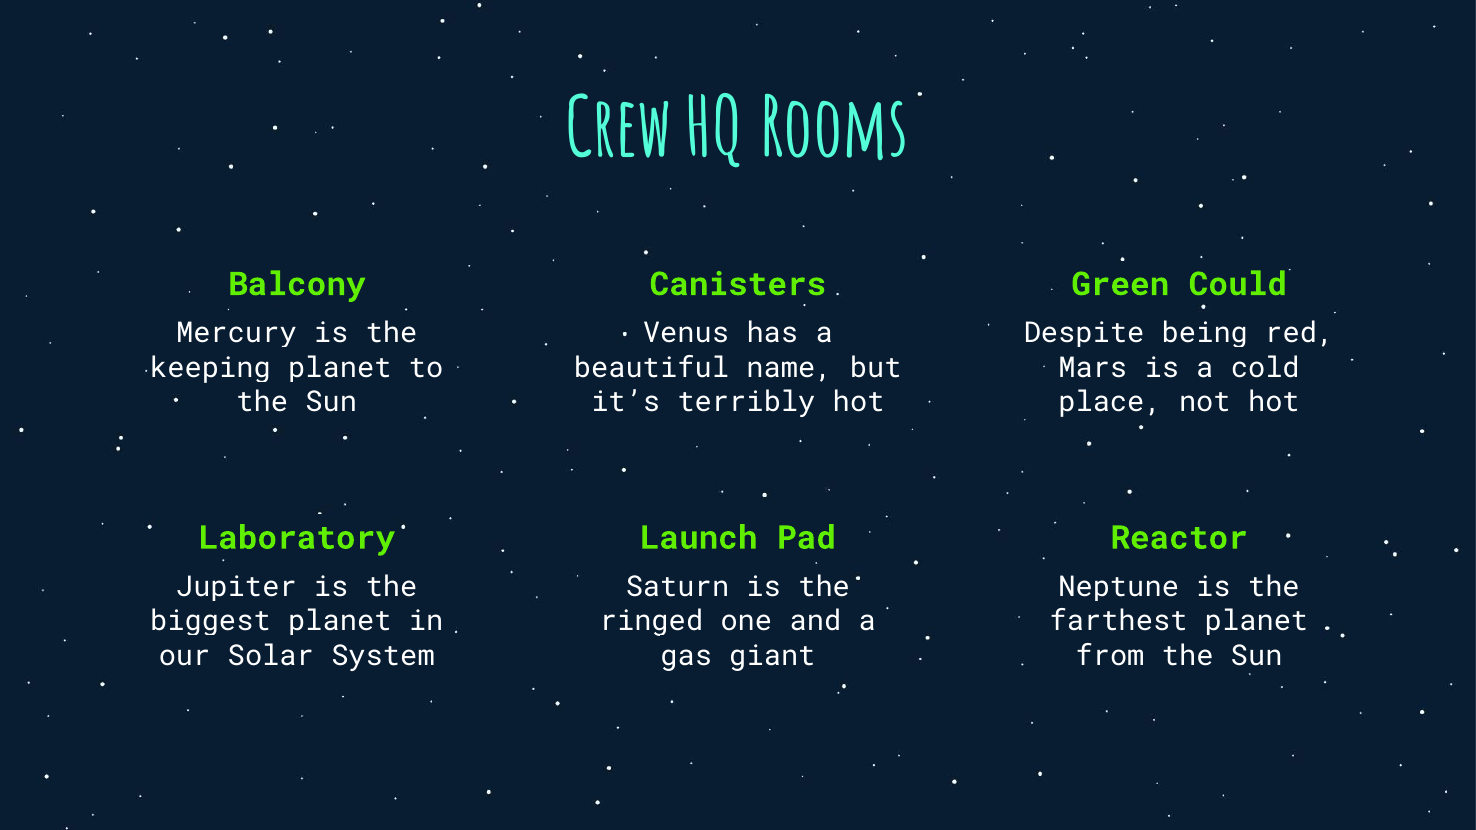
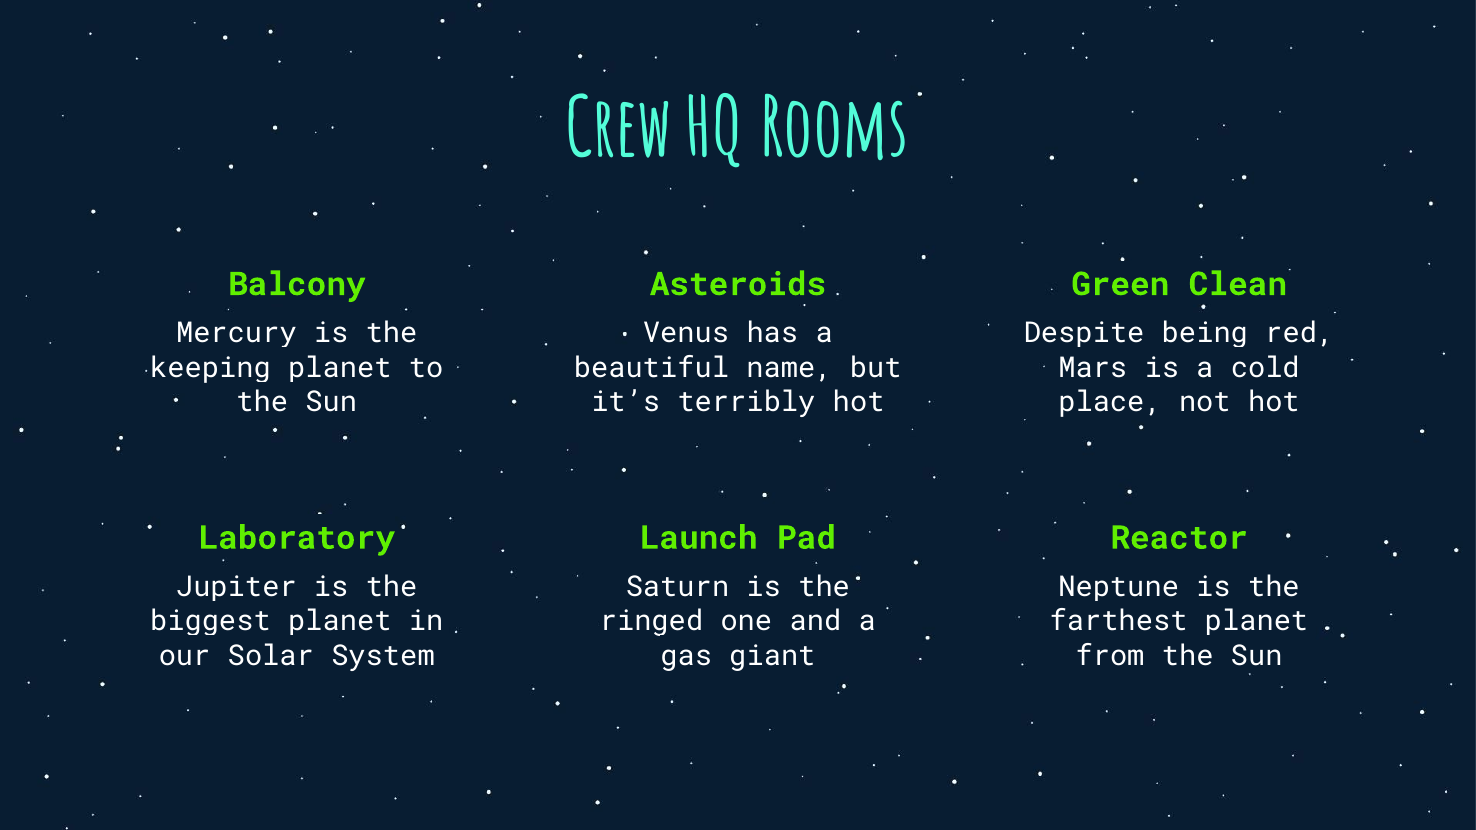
Canisters: Canisters -> Asteroids (738, 284)
Could: Could -> Clean (1238, 284)
